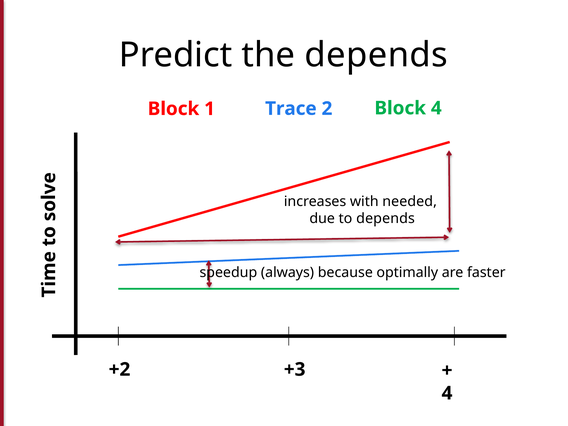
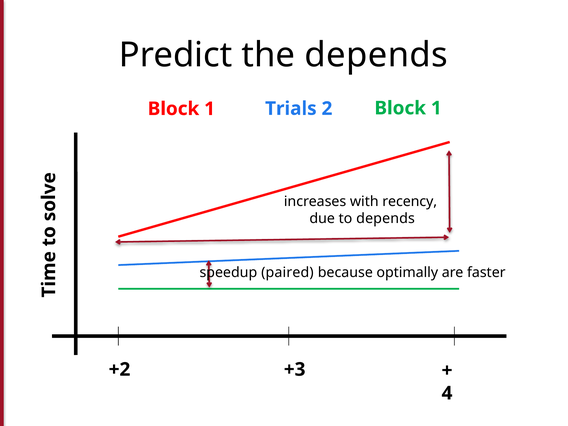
Trace: Trace -> Trials (291, 109)
2 Block 4: 4 -> 1 (436, 108)
needed: needed -> recency (410, 201)
always: always -> paired (287, 273)
